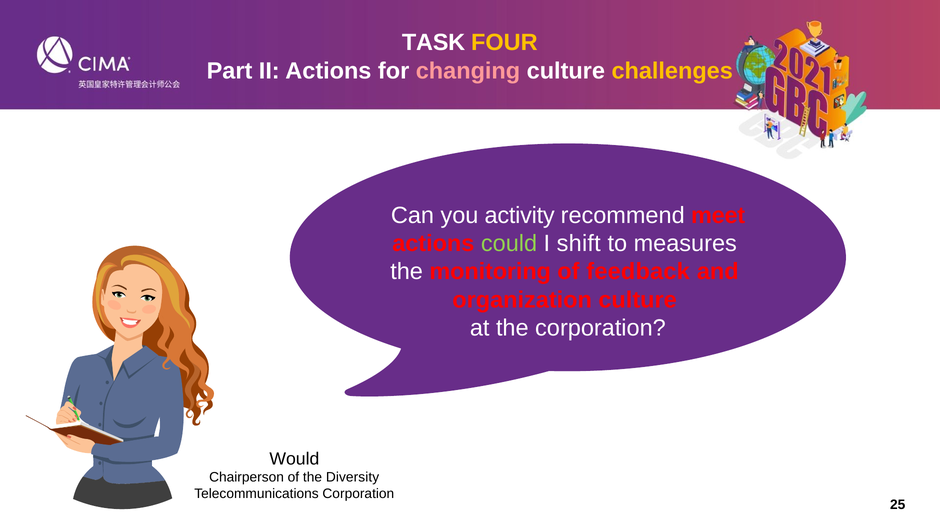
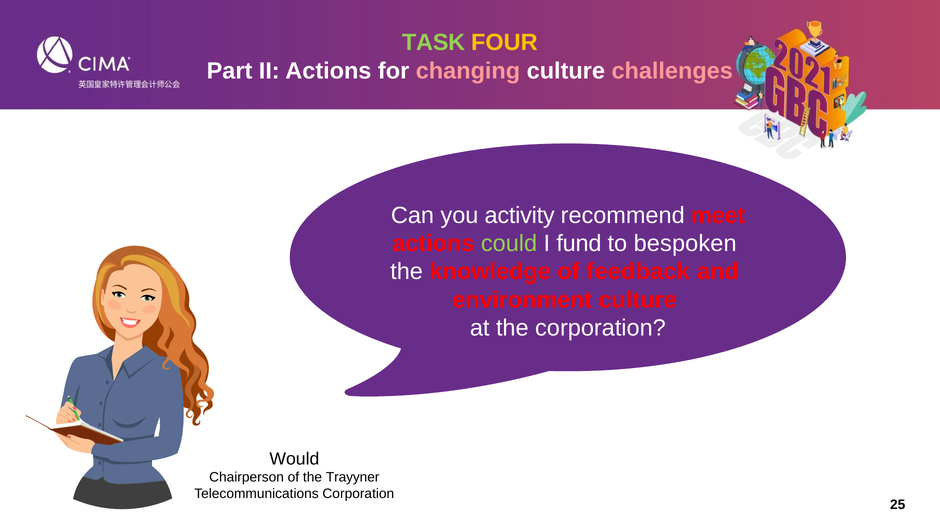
TASK colour: white -> light green (434, 43)
challenges colour: yellow -> pink (672, 71)
shift: shift -> fund (579, 244)
measures: measures -> bespoken (685, 244)
monitoring: monitoring -> knowledge (490, 272)
organization: organization -> environment (522, 300)
Diversity: Diversity -> Trayyner (353, 478)
